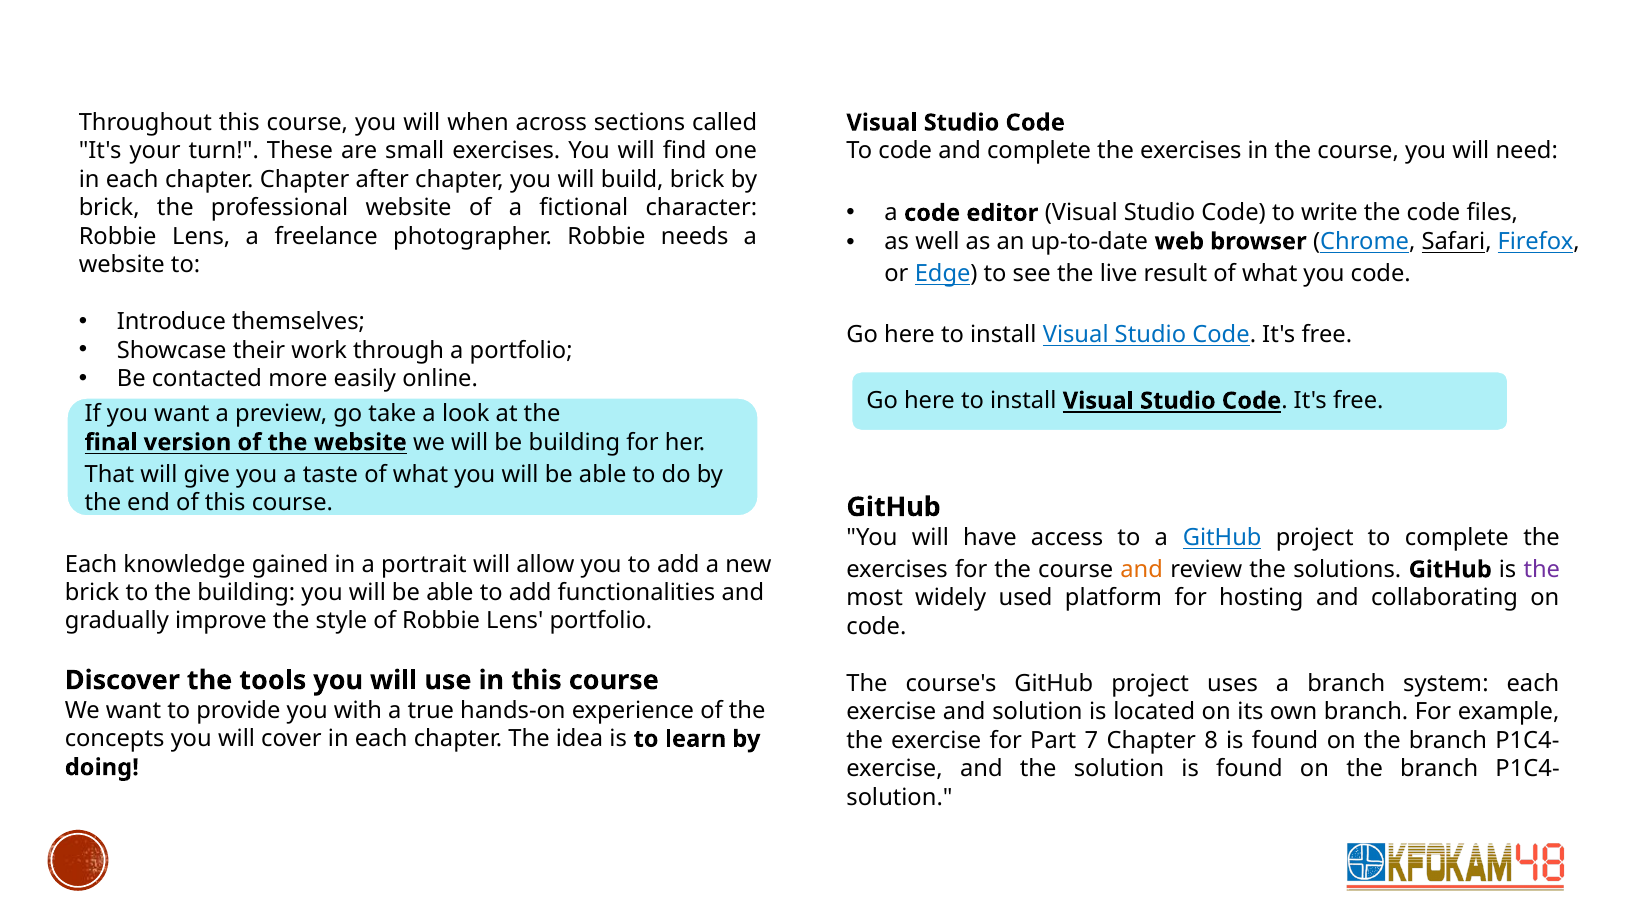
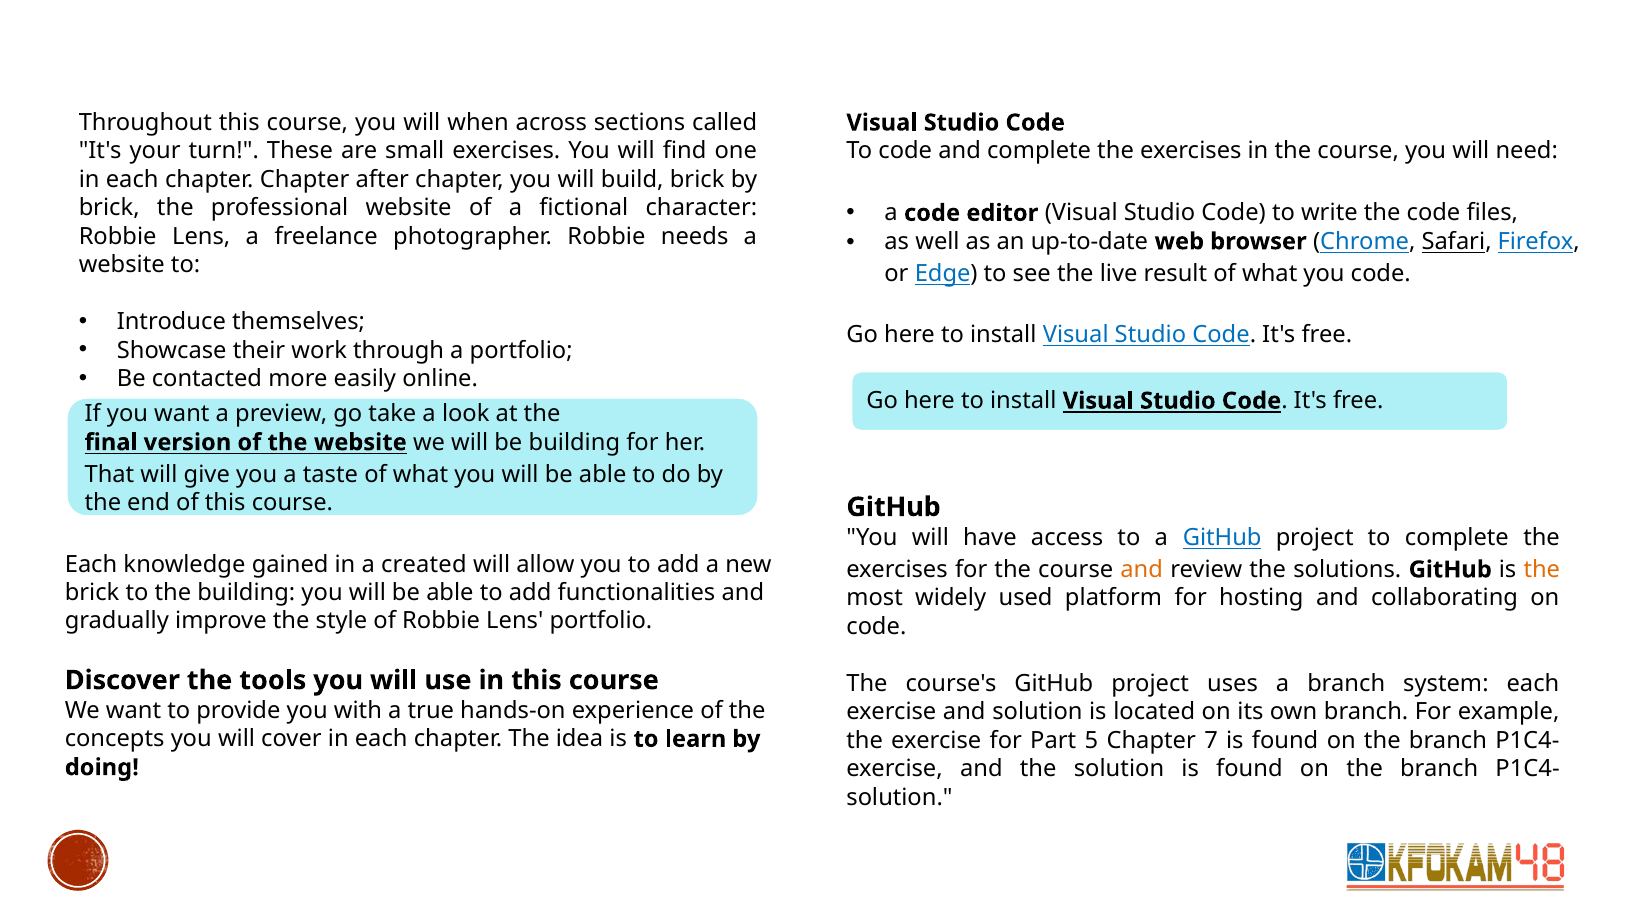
portrait: portrait -> created (424, 564)
the colour: purple -> orange (1542, 570)
7: 7 -> 5 (1091, 740)
8: 8 -> 7 (1211, 740)
